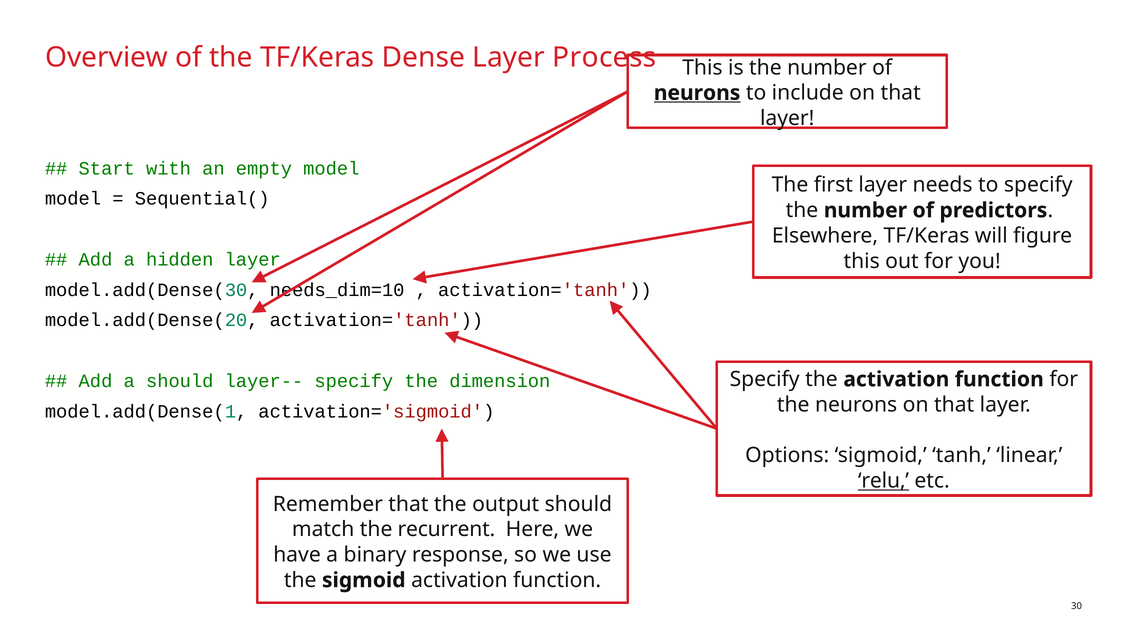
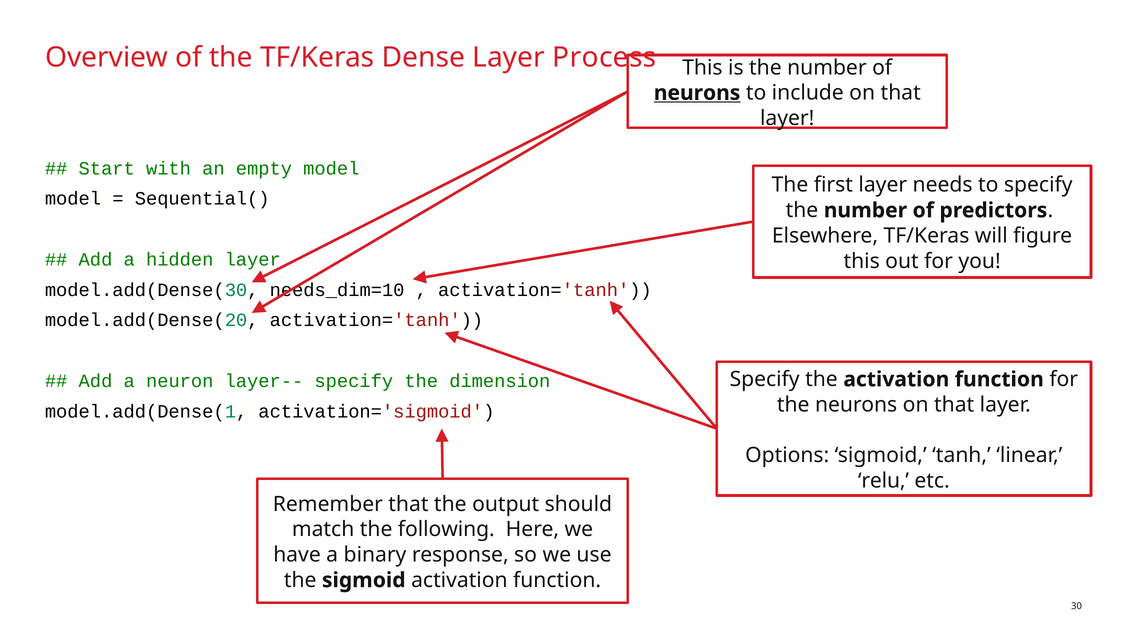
a should: should -> neuron (180, 381)
relu underline: present -> none (883, 481)
recurrent: recurrent -> following (446, 529)
